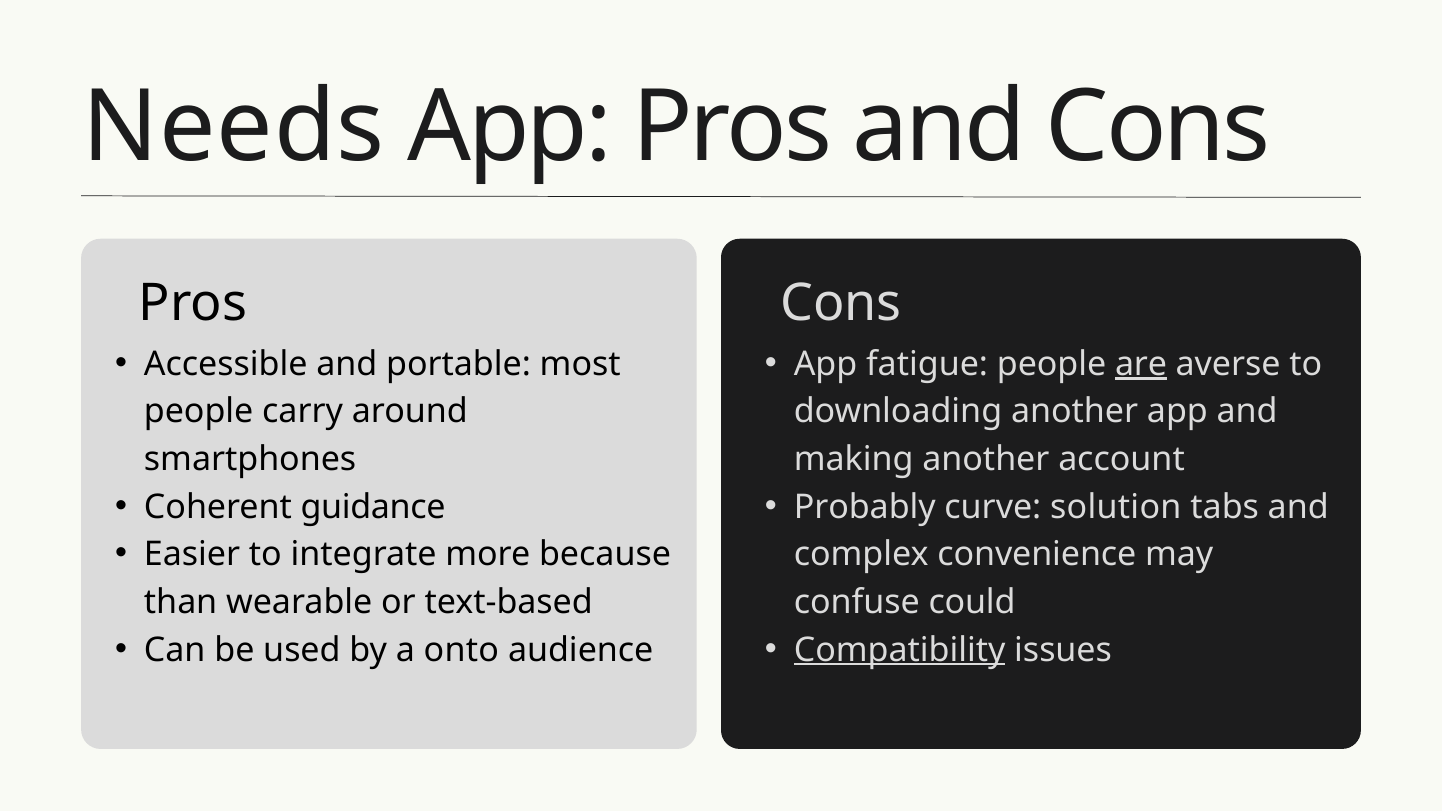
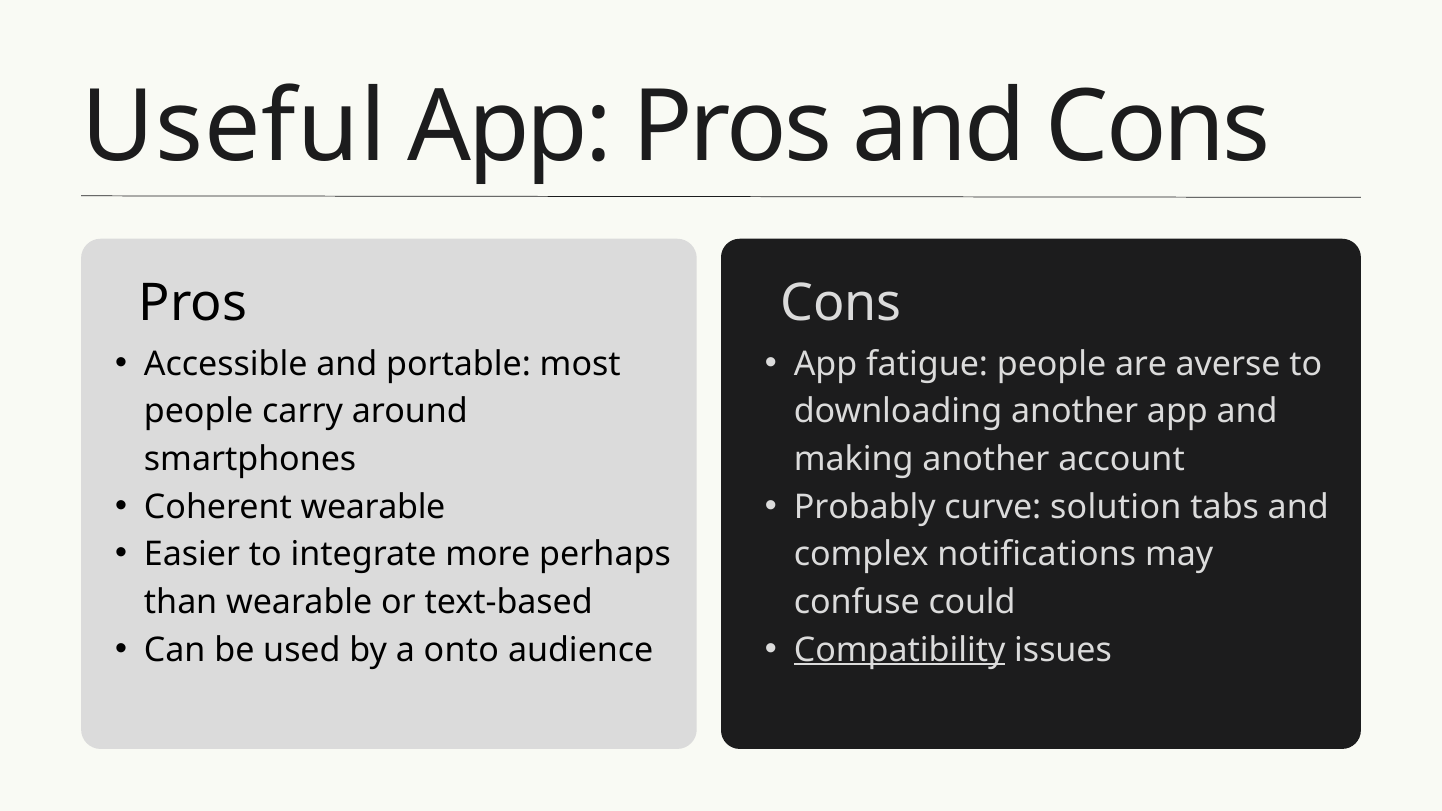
Needs: Needs -> Useful (234, 128)
are underline: present -> none (1141, 364)
Coherent guidance: guidance -> wearable (373, 507)
because: because -> perhaps (605, 555)
convenience: convenience -> notifications (1037, 555)
